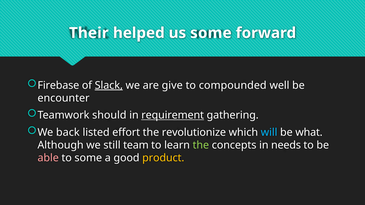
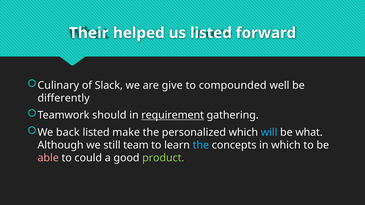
us some: some -> listed (211, 33)
Firebase: Firebase -> Culinary (58, 85)
Slack underline: present -> none (109, 85)
encounter: encounter -> differently (64, 98)
effort: effort -> make (126, 132)
revolutionize: revolutionize -> personalized (194, 132)
the colour: light green -> light blue (201, 145)
in needs: needs -> which (286, 145)
to some: some -> could (88, 158)
product colour: yellow -> light green (163, 158)
